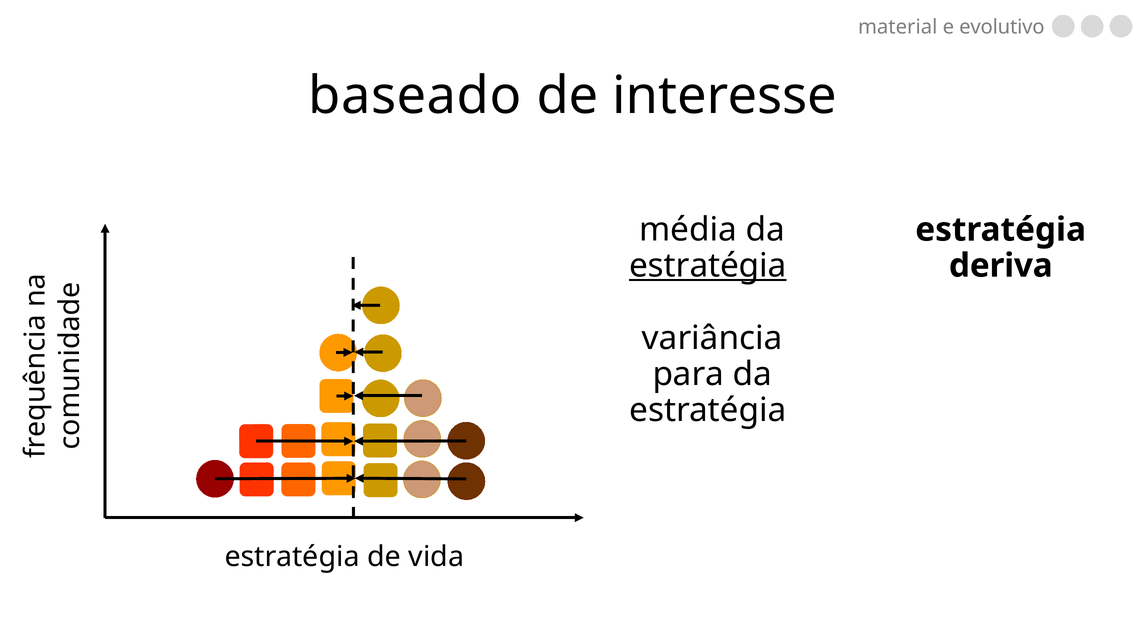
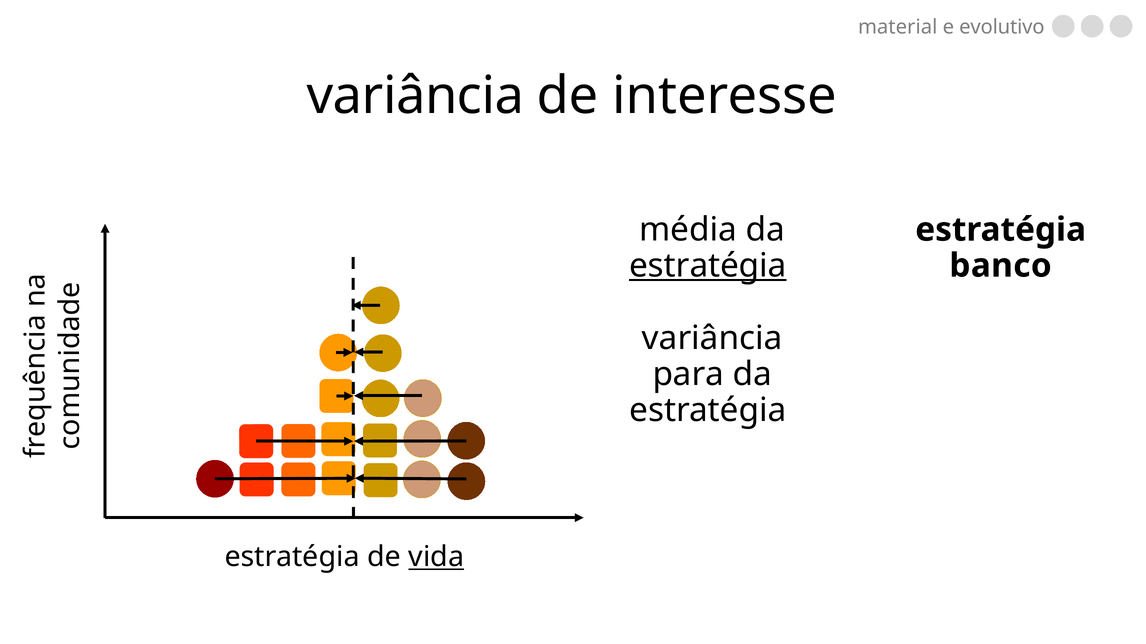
baseado: baseado -> variância (415, 96)
deriva: deriva -> banco (1001, 266)
vida underline: none -> present (436, 558)
